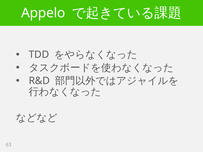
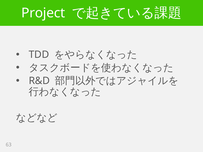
Appelo: Appelo -> Project (43, 13)
